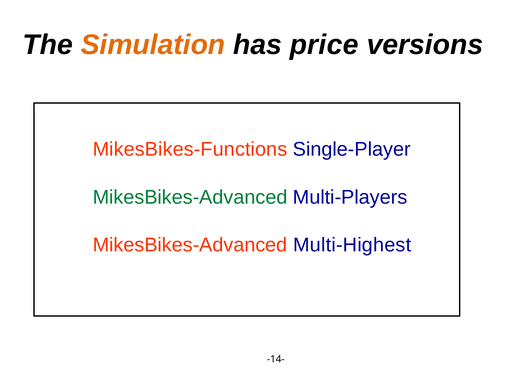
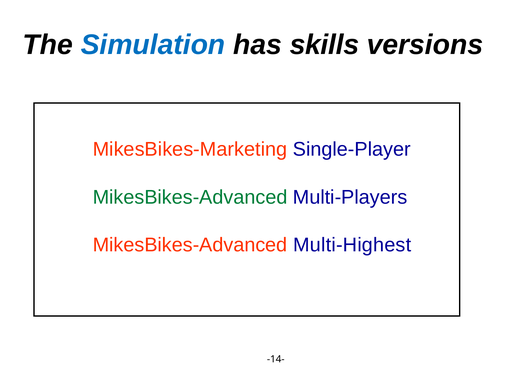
Simulation colour: orange -> blue (153, 45)
price: price -> skills (324, 45)
MikesBikes-Functions: MikesBikes-Functions -> MikesBikes-Marketing (190, 149)
